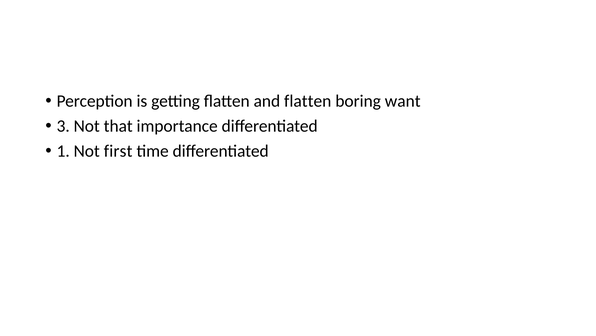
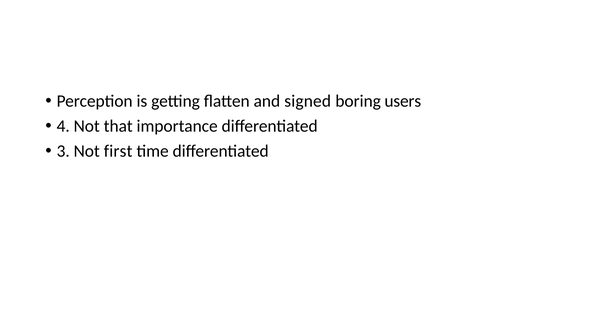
and flatten: flatten -> signed (308, 101)
want: want -> users (403, 101)
3: 3 -> 4 (63, 126)
1: 1 -> 3 (63, 151)
